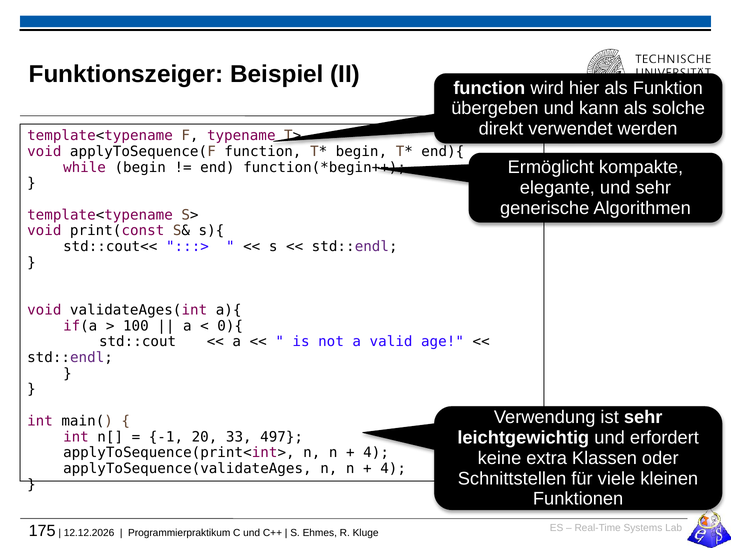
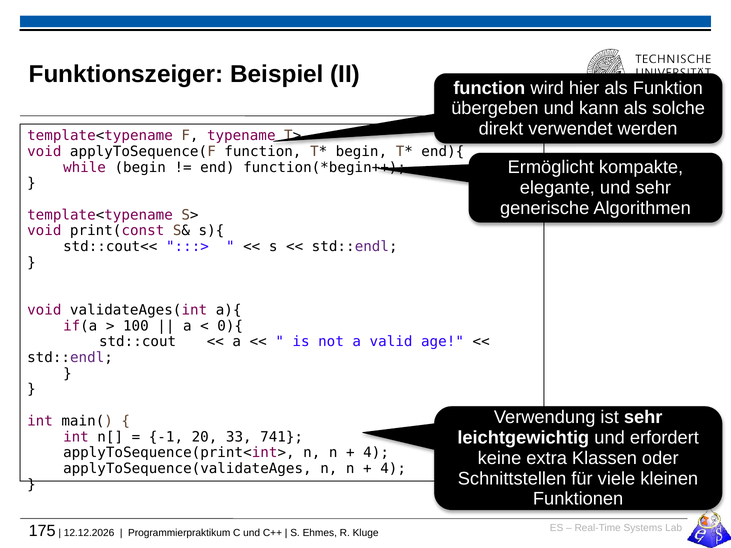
497: 497 -> 741 (282, 437)
